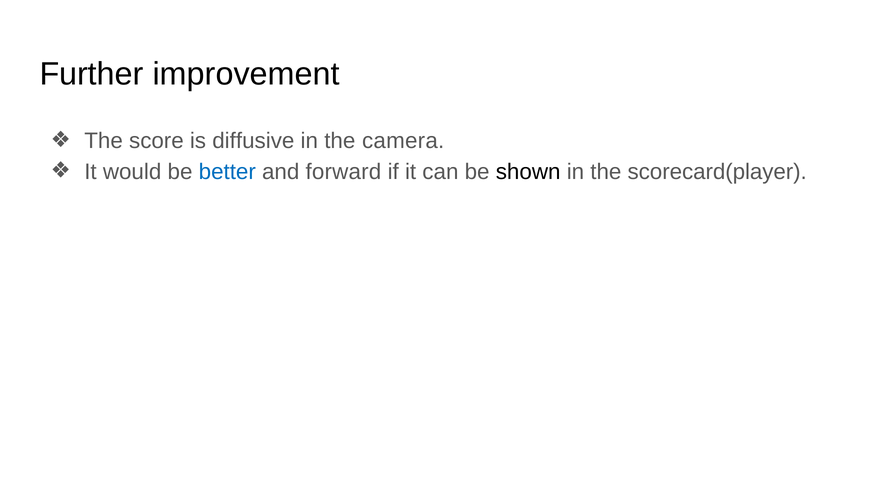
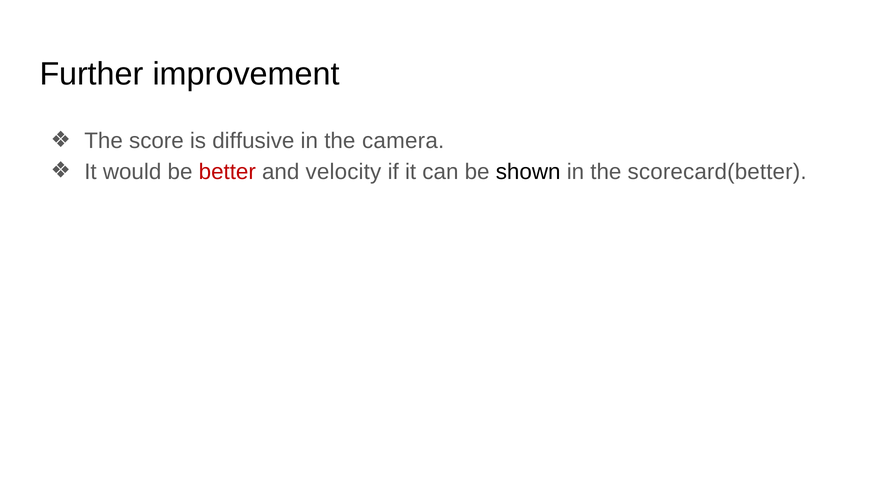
better colour: blue -> red (227, 172)
forward: forward -> velocity (343, 172)
scorecard(player: scorecard(player -> scorecard(better (717, 172)
